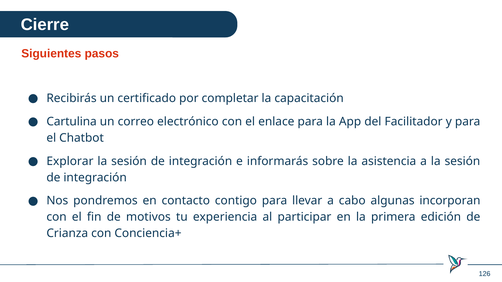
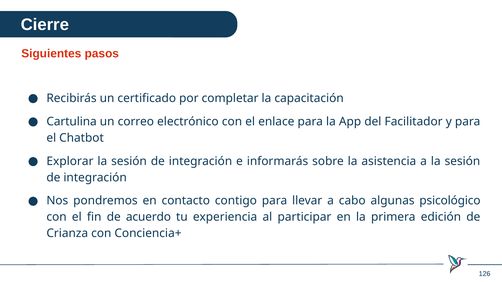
incorporan: incorporan -> psicológico (450, 201)
motivos: motivos -> acuerdo (148, 217)
